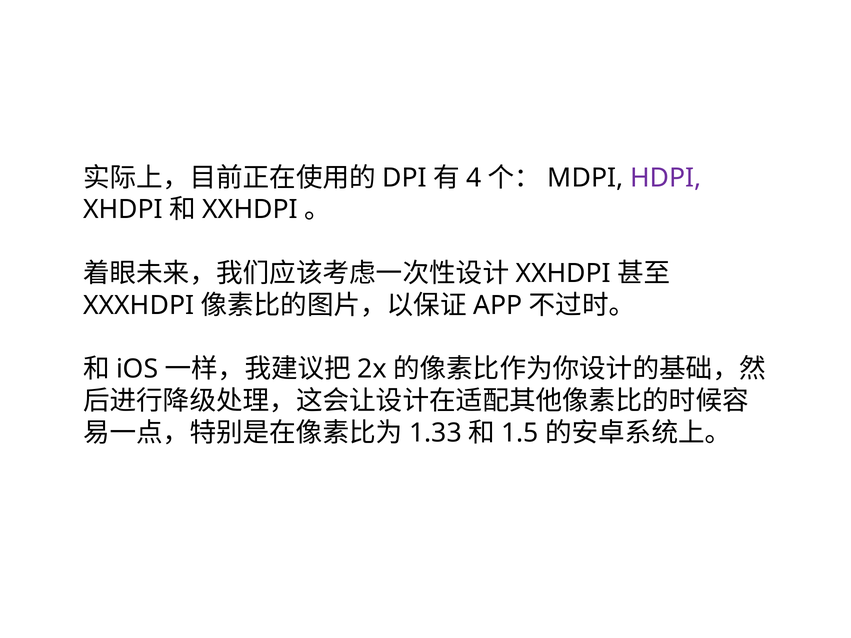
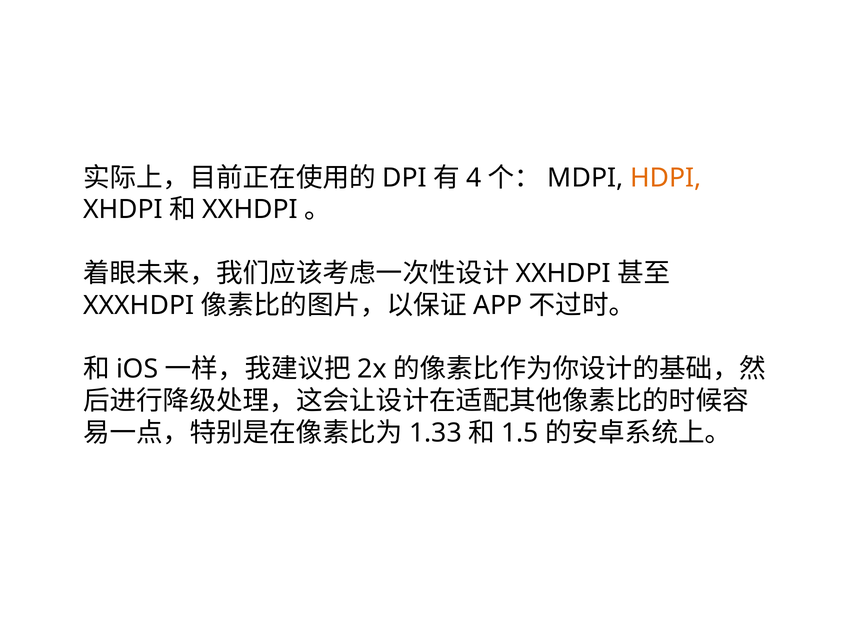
HDPI colour: purple -> orange (666, 178)
